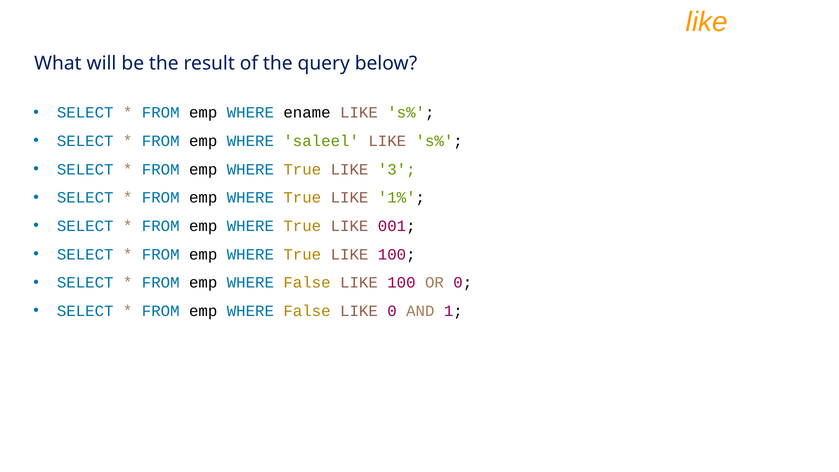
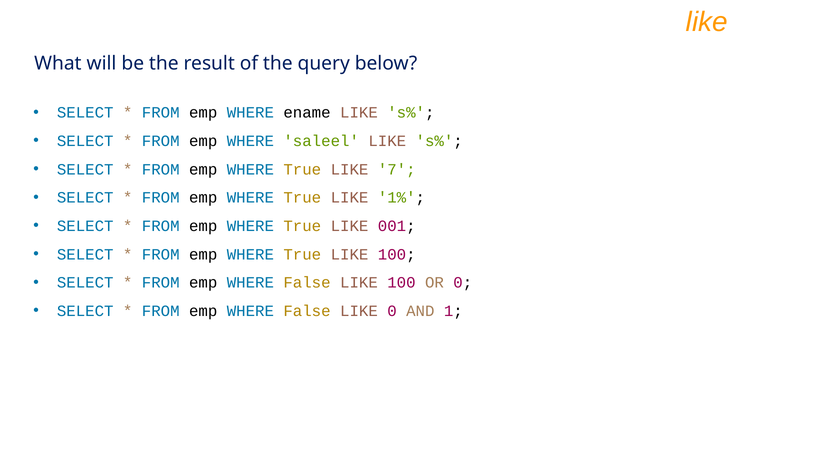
3: 3 -> 7 (397, 169)
